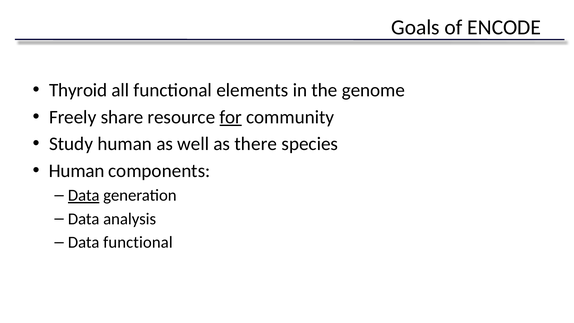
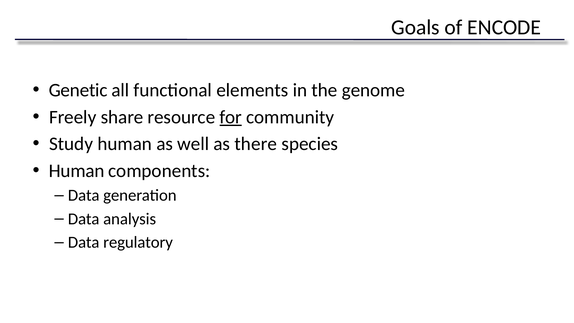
Thyroid: Thyroid -> Genetic (78, 90)
Data underline: present -> none (84, 195)
Data functional: functional -> regulatory (138, 242)
